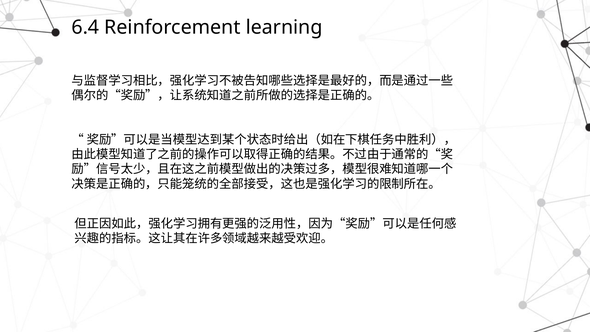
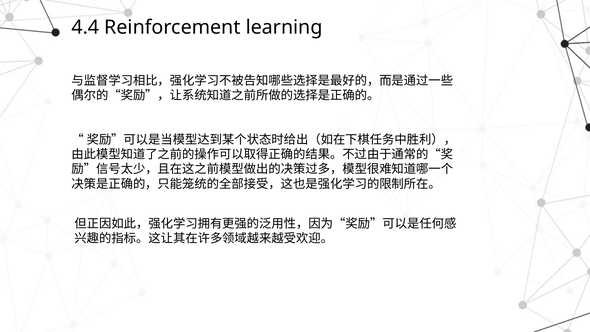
6.4: 6.4 -> 4.4 (85, 27)
